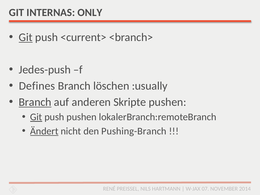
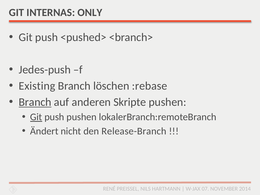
Git underline: present -> none (26, 37)
<current>: <current> -> <pushed> (84, 37)
Defines: Defines -> Existing (37, 86)
:usually: :usually -> :rebase (150, 86)
Ändert underline: present -> none (44, 131)
Pushing-Branch: Pushing-Branch -> Release-Branch (134, 131)
